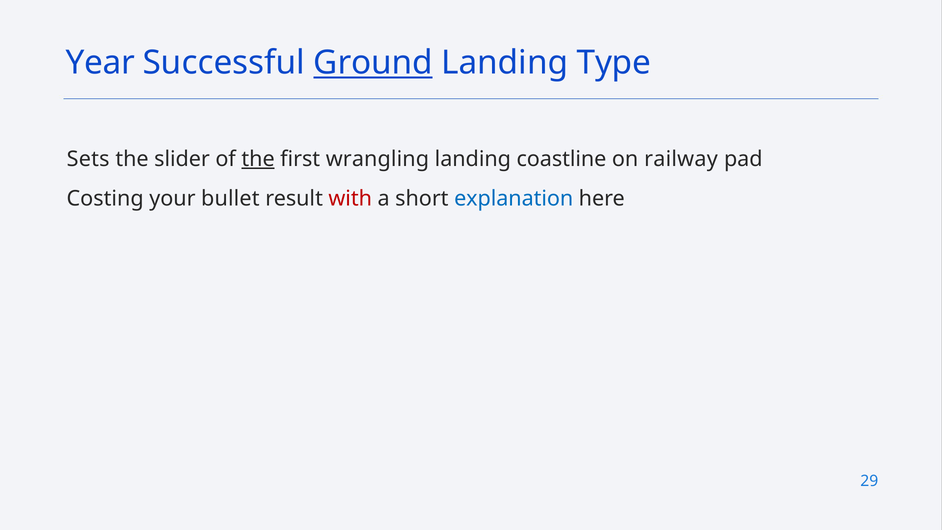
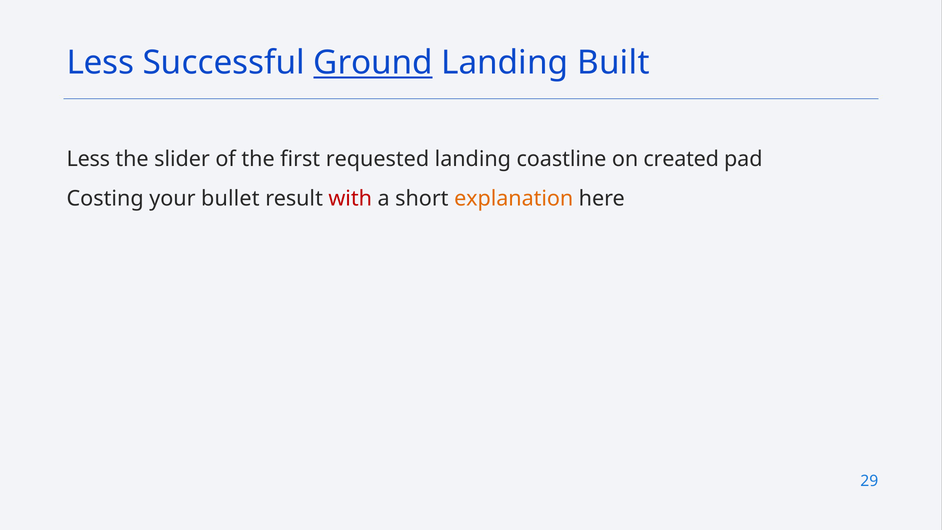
Year: Year -> Less (100, 63)
Type: Type -> Built (613, 63)
Sets: Sets -> Less (88, 159)
the underline: present -> none (258, 159)
wrangling: wrangling -> requested (377, 159)
railway: railway -> created (681, 159)
explanation colour: blue -> orange (514, 199)
